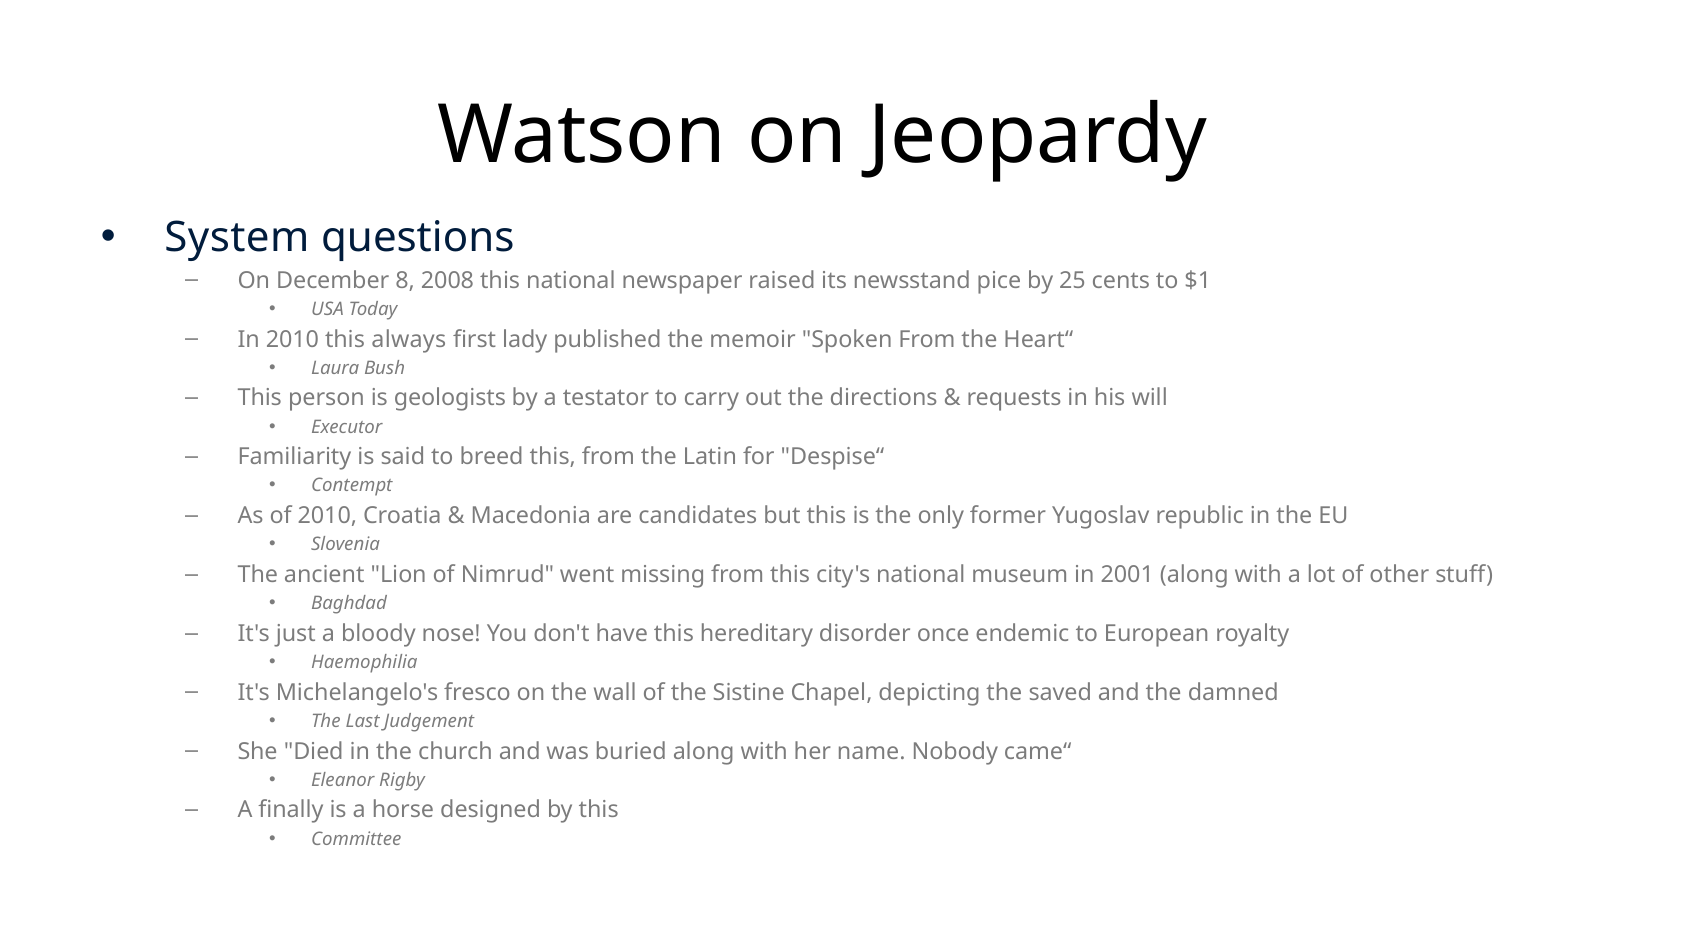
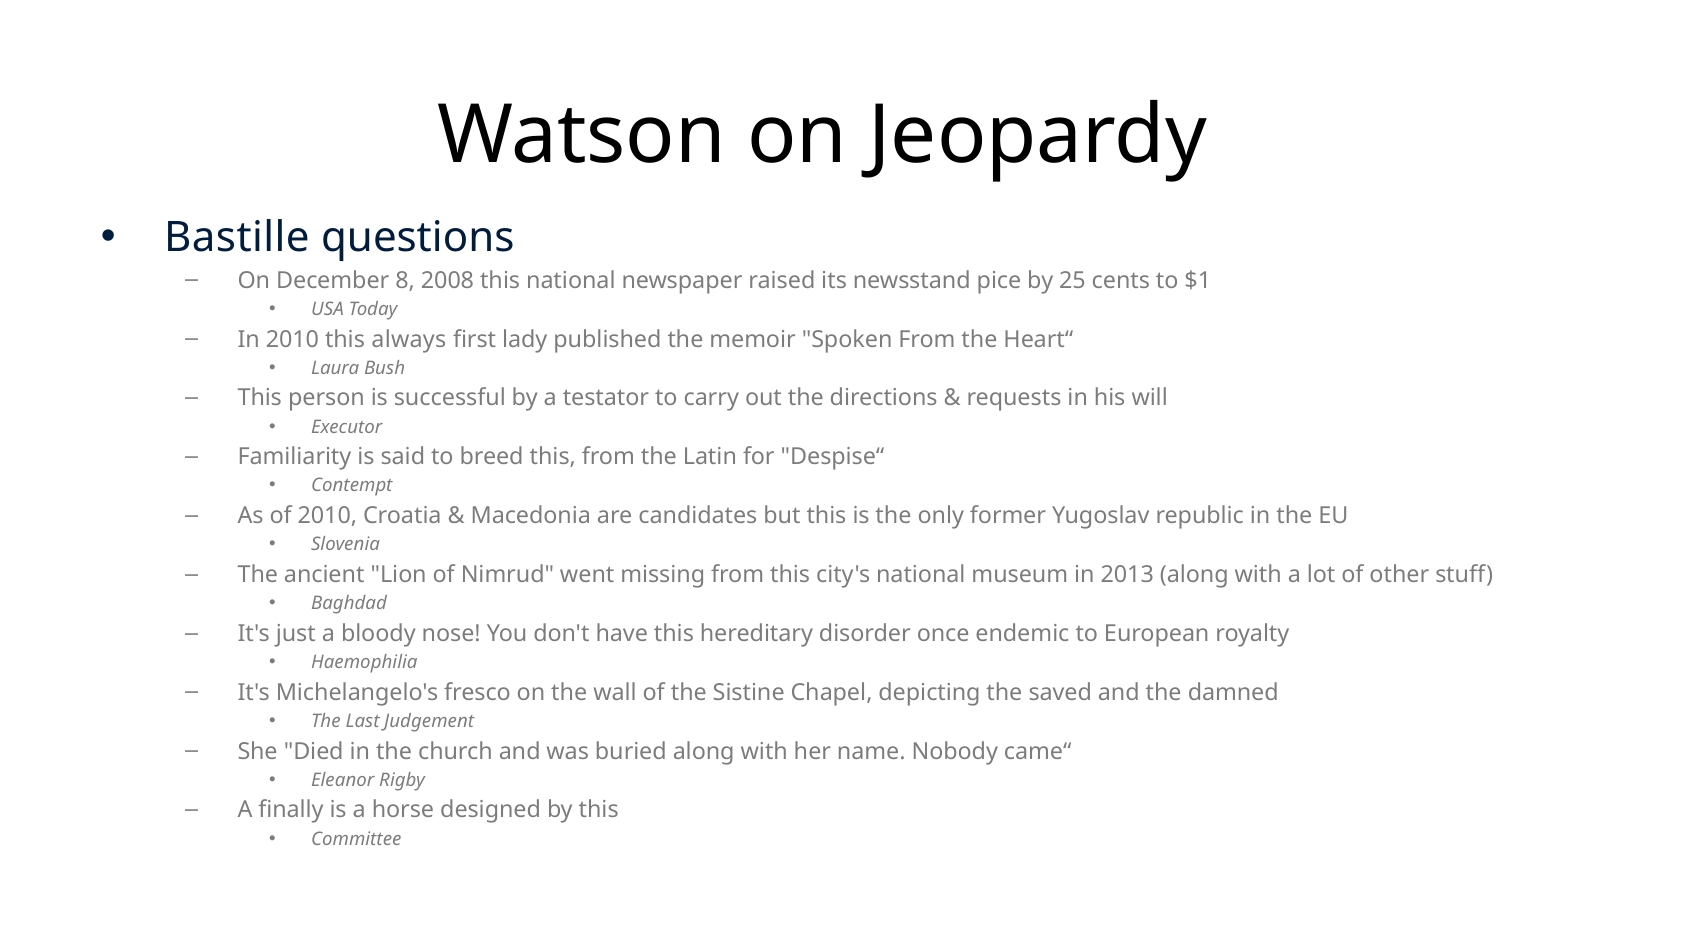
System: System -> Bastille (237, 238)
geologists: geologists -> successful (450, 398)
2001: 2001 -> 2013 (1127, 575)
